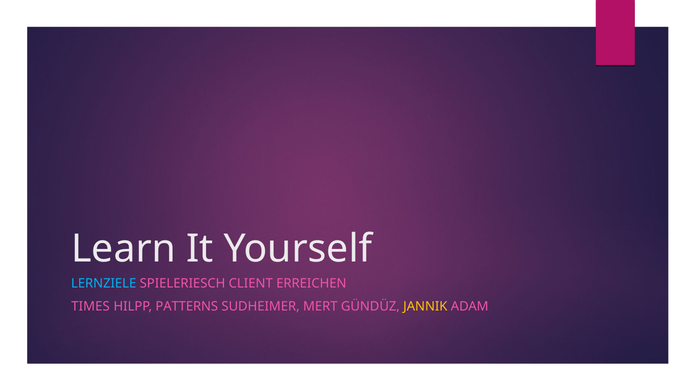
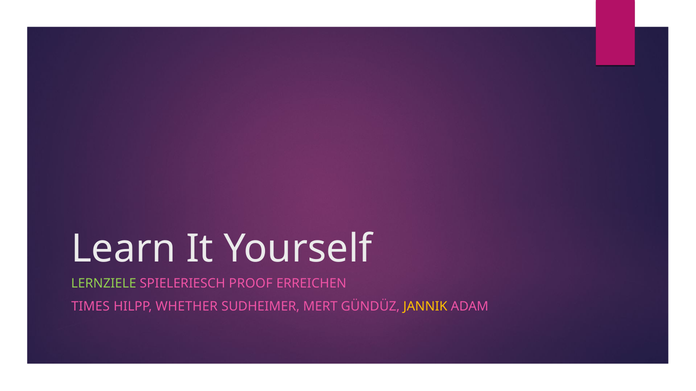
LERNZIELE colour: light blue -> light green (104, 284)
CLIENT: CLIENT -> PROOF (251, 284)
PATTERNS: PATTERNS -> WHETHER (187, 307)
